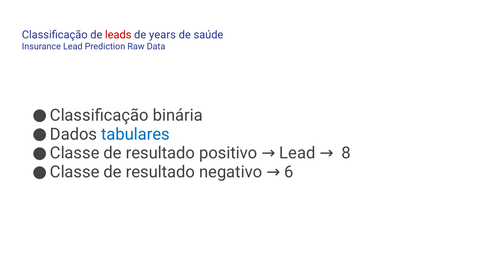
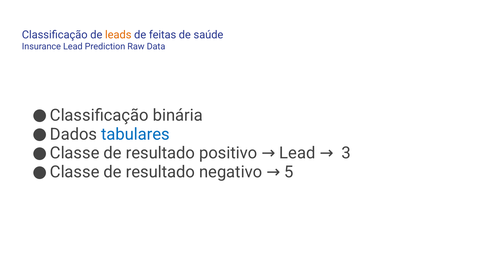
leads colour: red -> orange (118, 35)
years: years -> feitas (163, 35)
8: 8 -> 3 (346, 153)
6: 6 -> 5 (289, 172)
